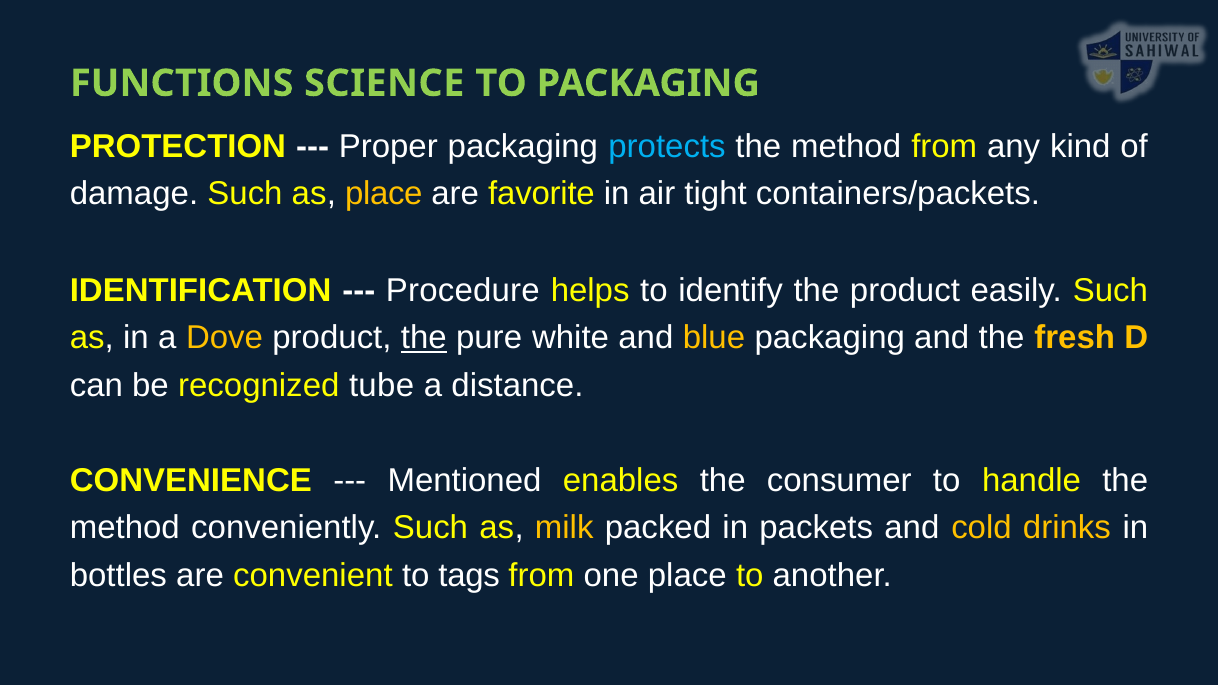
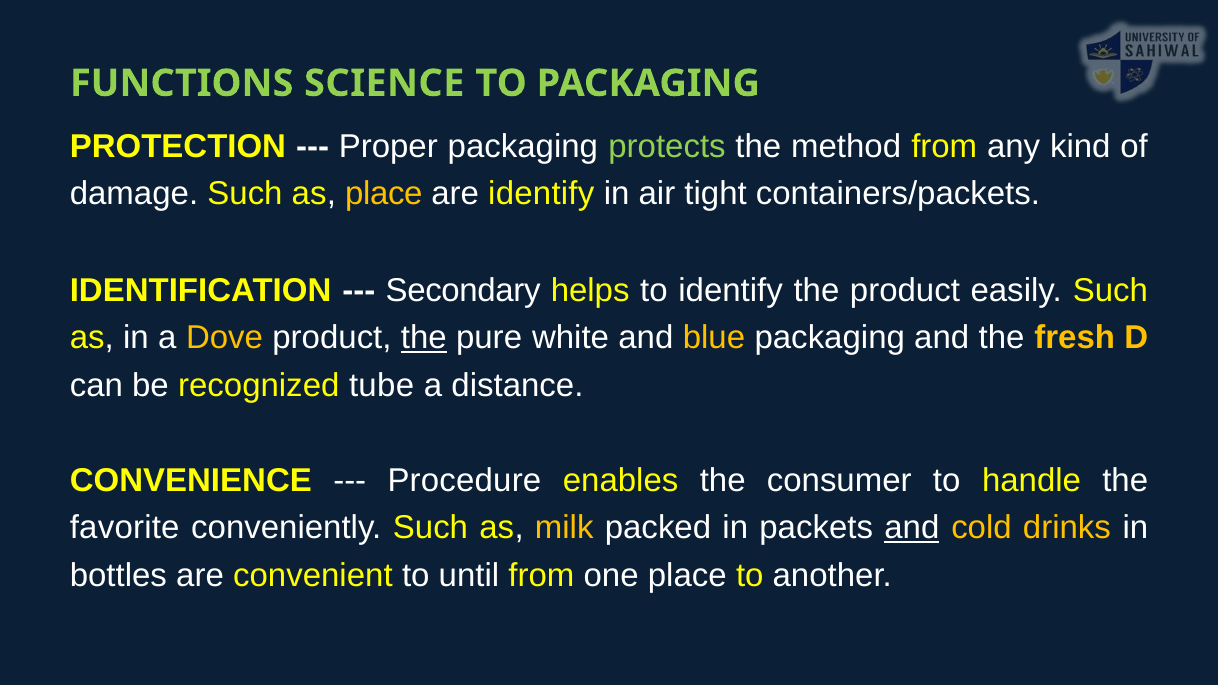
protects colour: light blue -> light green (667, 146)
are favorite: favorite -> identify (541, 194)
Procedure: Procedure -> Secondary (463, 290)
Mentioned: Mentioned -> Procedure (464, 481)
method: method -> favorite (125, 528)
and underline: none -> present (912, 528)
tags: tags -> until (469, 576)
